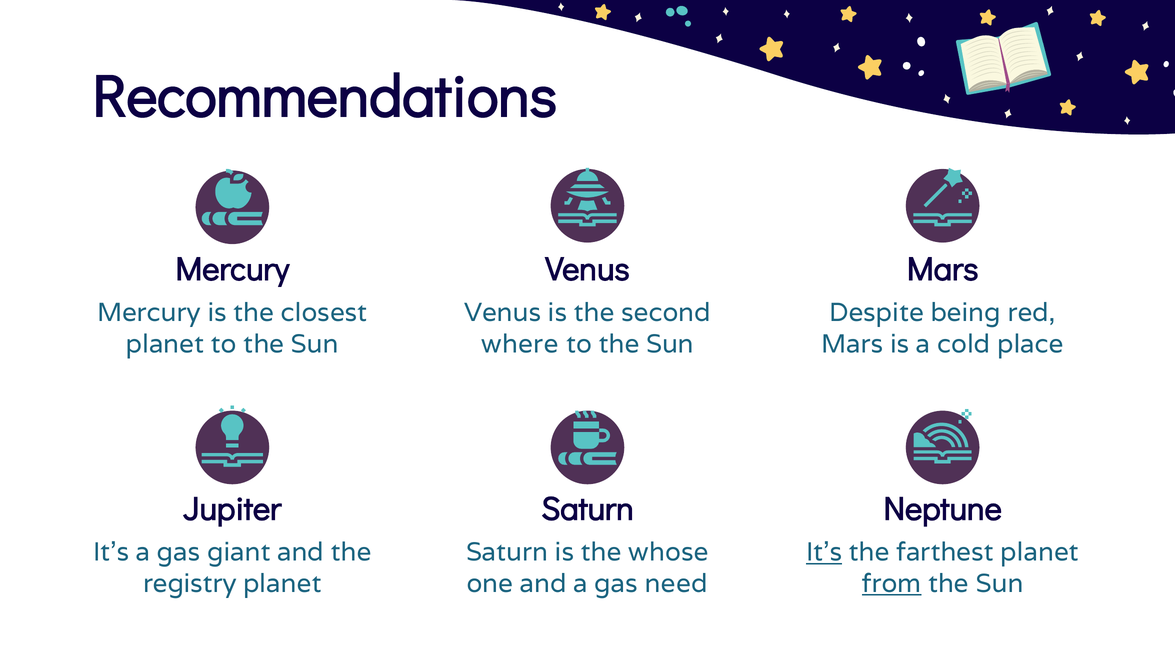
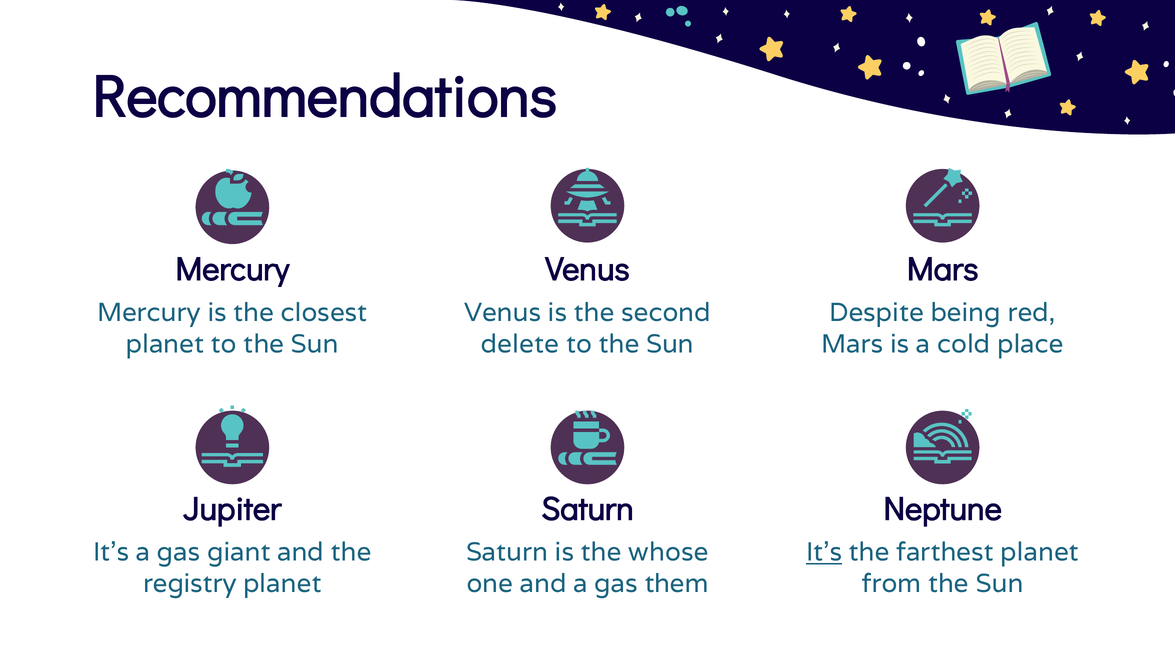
where: where -> delete (520, 344)
need: need -> them (677, 584)
from underline: present -> none (892, 584)
